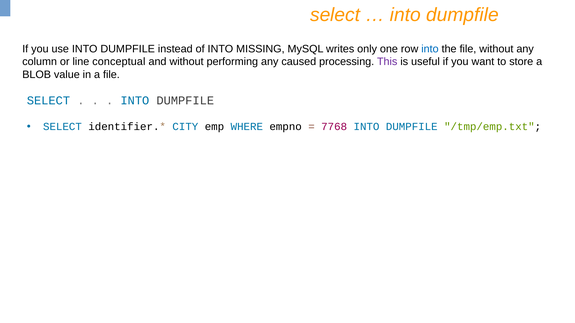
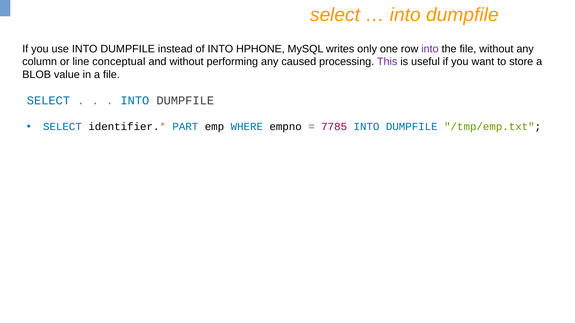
MISSING: MISSING -> HPHONE (260, 49)
into colour: blue -> purple (430, 49)
CITY: CITY -> PART (185, 127)
7768: 7768 -> 7785 (334, 127)
